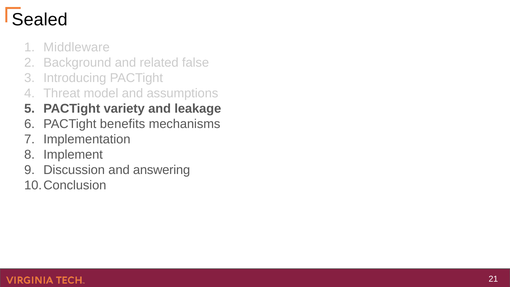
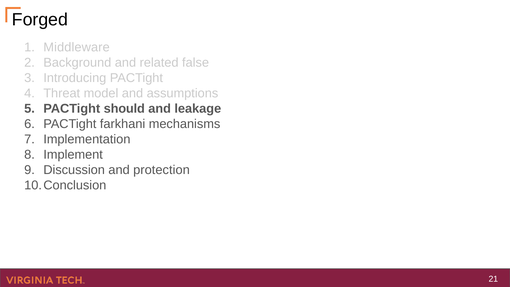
Sealed: Sealed -> Forged (40, 20)
variety: variety -> should (124, 109)
benefits: benefits -> farkhani (123, 124)
answering: answering -> protection (161, 170)
